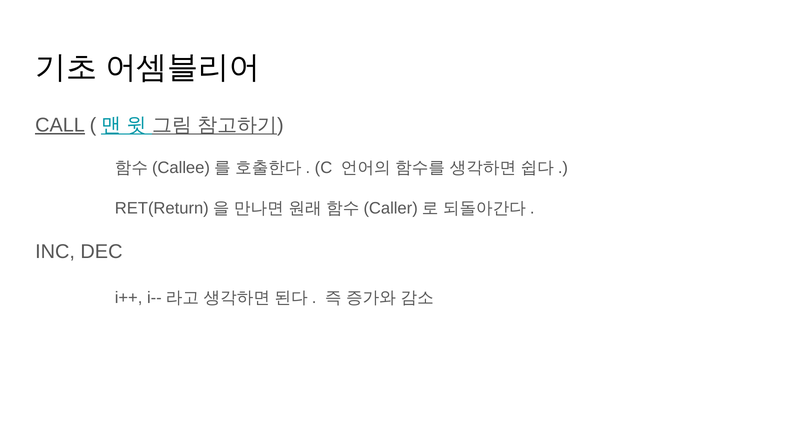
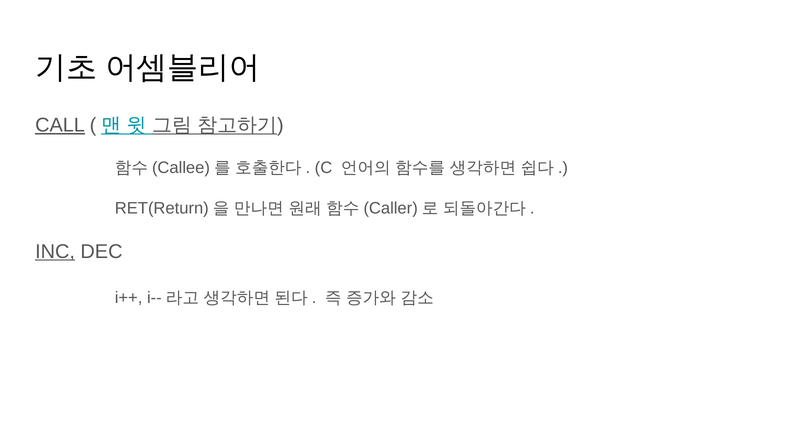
INC underline: none -> present (55, 252)
